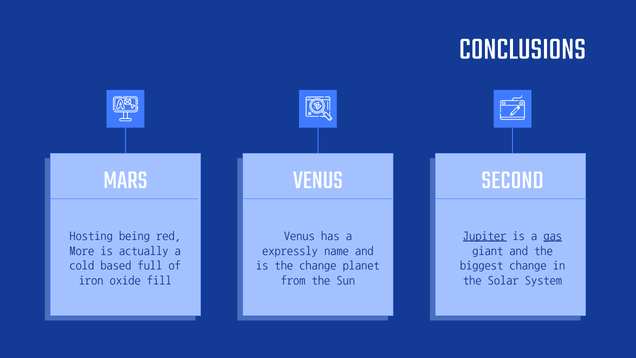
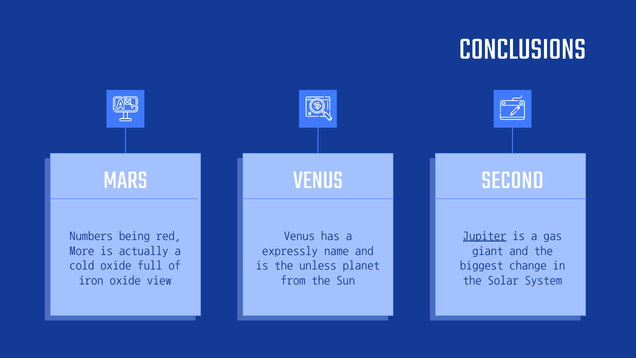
Hosting: Hosting -> Numbers (91, 236)
gas underline: present -> none (553, 236)
cold based: based -> oxide (116, 265)
the change: change -> unless (318, 265)
fill: fill -> view (159, 280)
